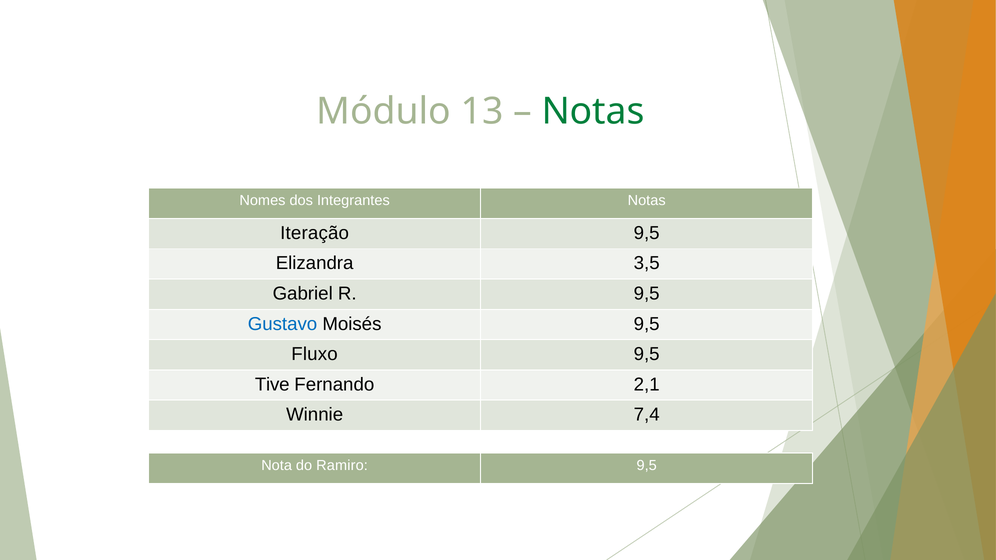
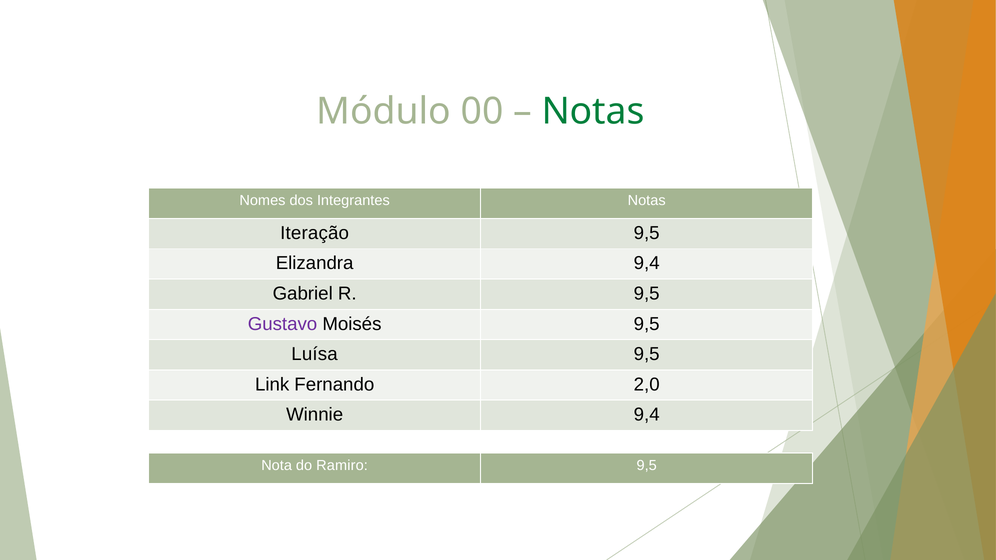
13: 13 -> 00 (482, 112)
Elizandra 3,5: 3,5 -> 9,4 (647, 263)
Gustavo colour: blue -> purple (283, 324)
Fluxo: Fluxo -> Luísa (315, 354)
Tive: Tive -> Link (272, 385)
2,1: 2,1 -> 2,0 (647, 385)
Winnie 7,4: 7,4 -> 9,4 (647, 415)
